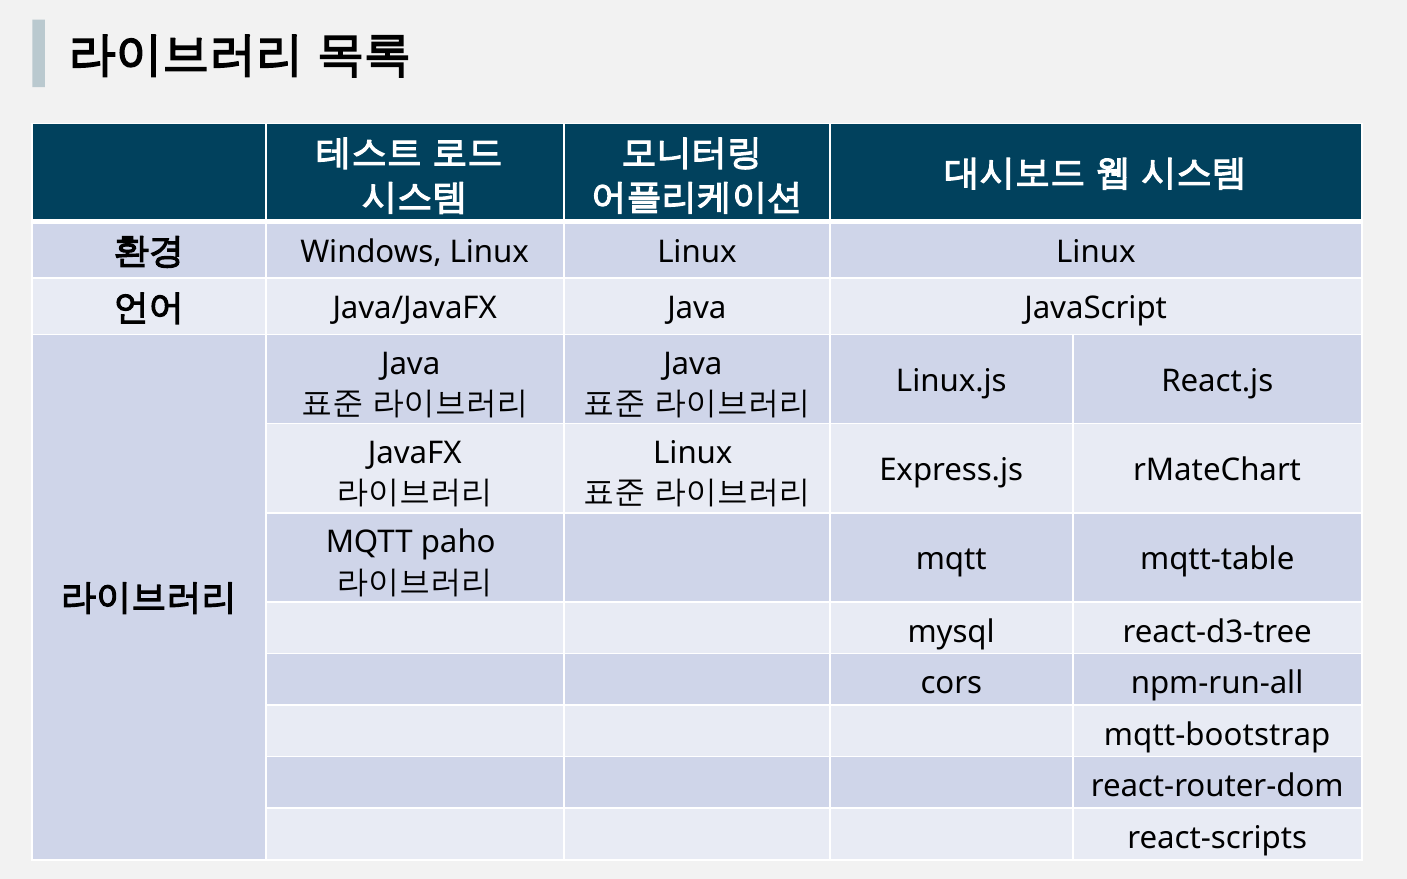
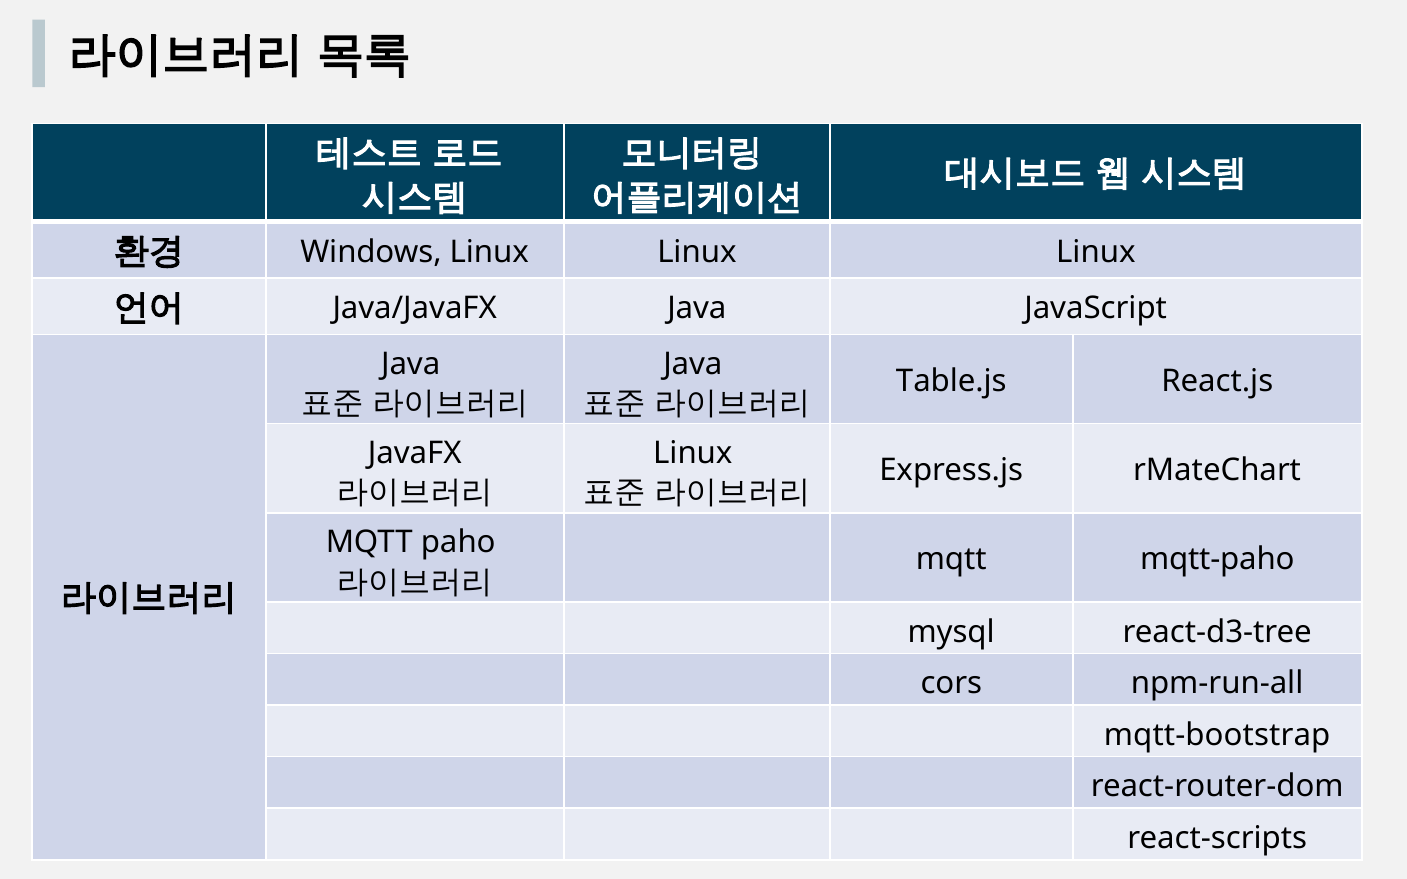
Linux.js: Linux.js -> Table.js (951, 381)
mqtt-table: mqtt-table -> mqtt-paho (1217, 559)
